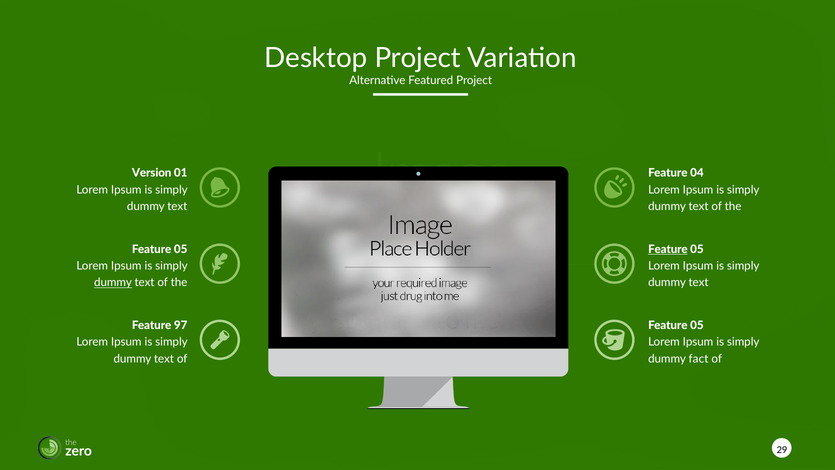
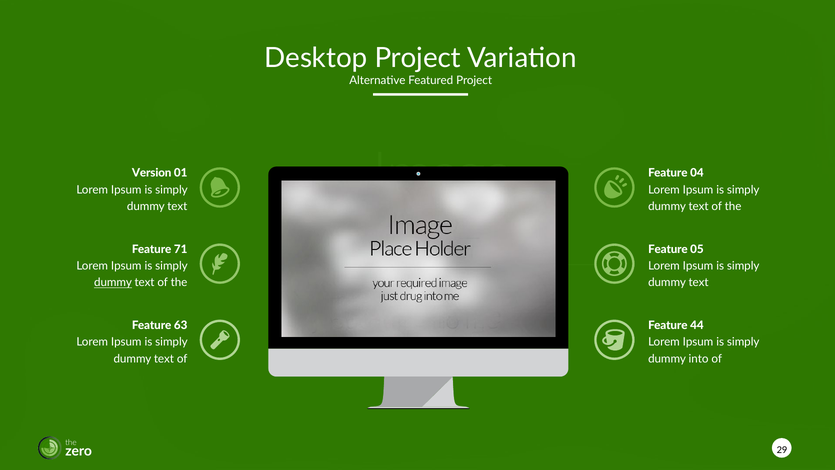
05: 05 -> 71 (181, 249)
Feature underline: present -> none (668, 249)
97: 97 -> 63 (181, 325)
05: 05 -> 44 (697, 325)
fact: fact -> into (699, 359)
